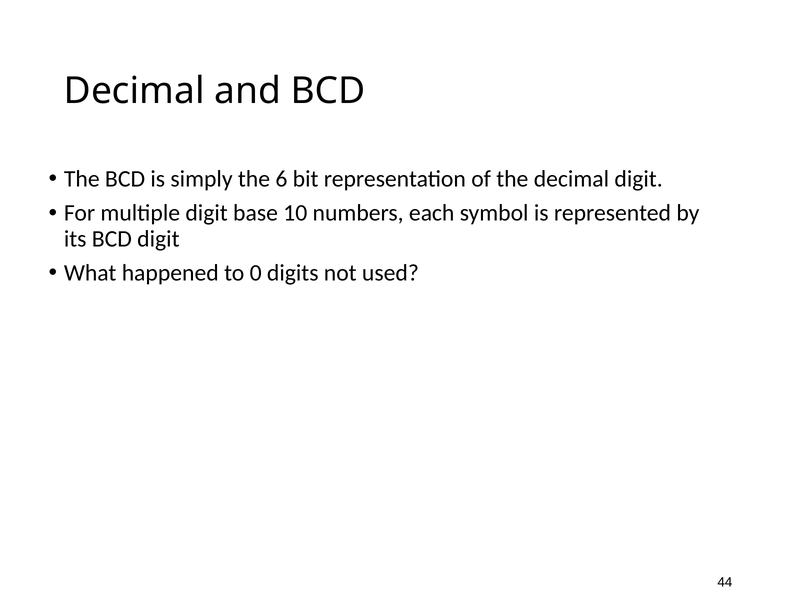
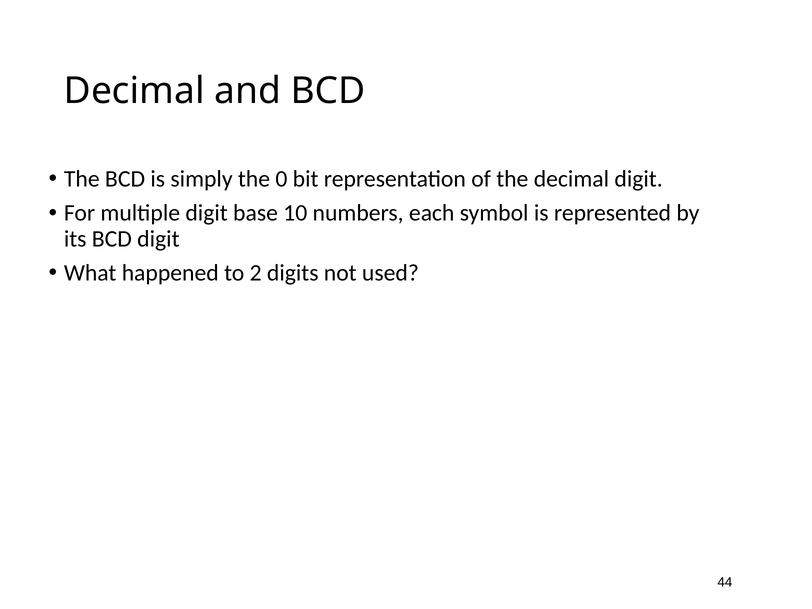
6: 6 -> 0 (281, 179)
0: 0 -> 2 (256, 273)
